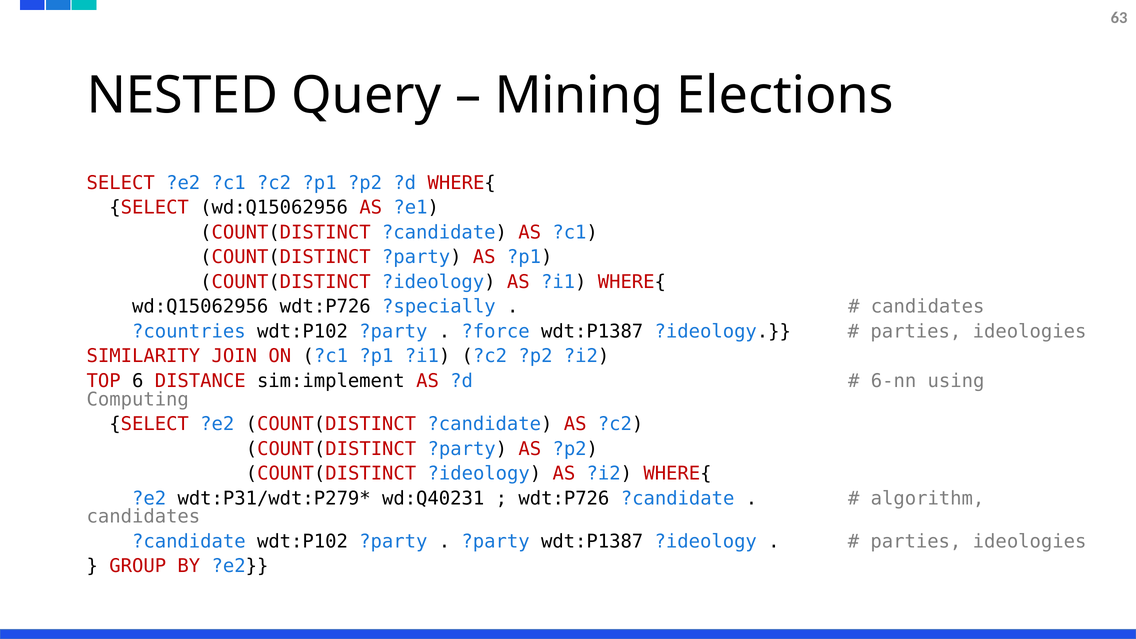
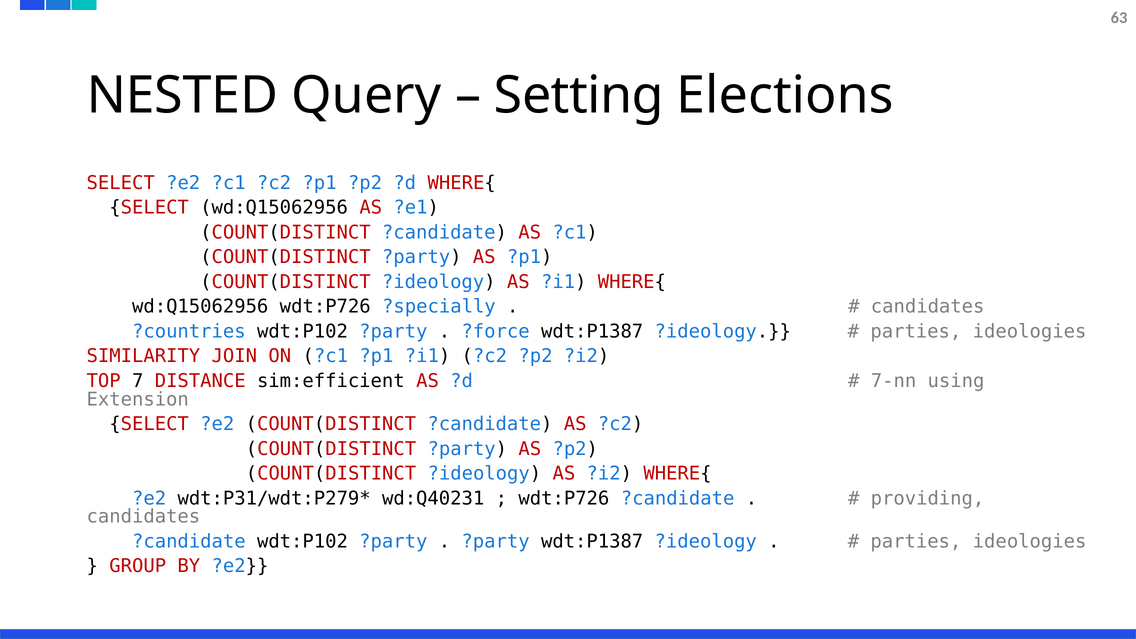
Mining: Mining -> Setting (579, 95)
6: 6 -> 7 (138, 381)
sim:implement: sim:implement -> sim:efficient (331, 381)
6-nn: 6-nn -> 7-nn (894, 381)
Computing: Computing -> Extension (138, 399)
algorithm: algorithm -> providing (928, 498)
